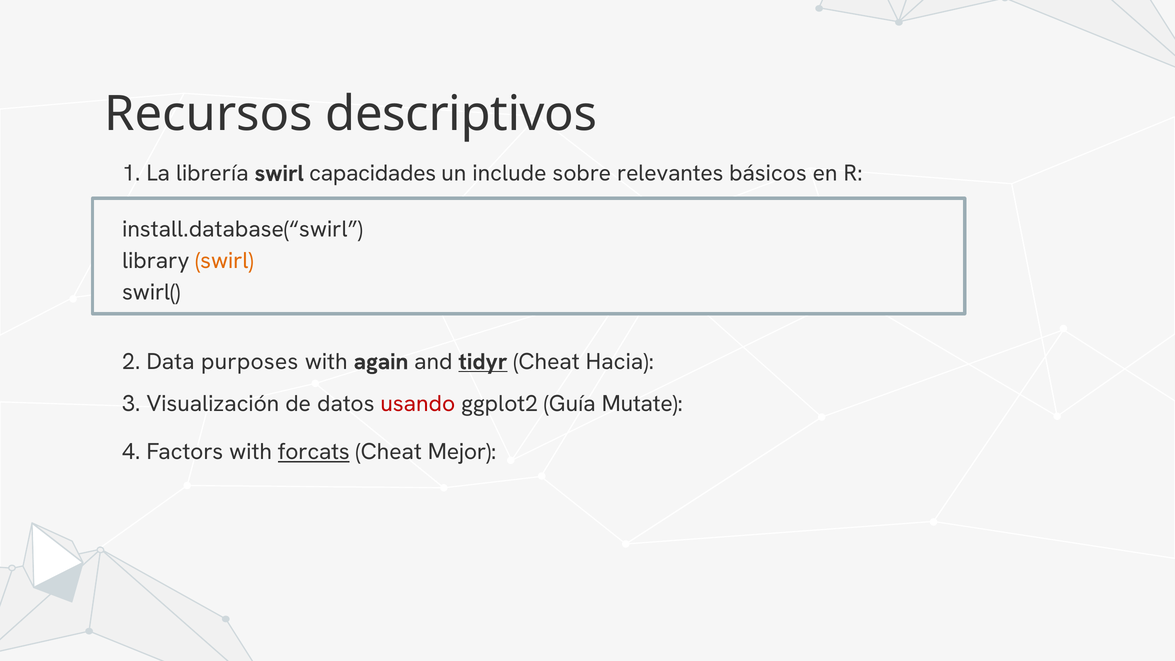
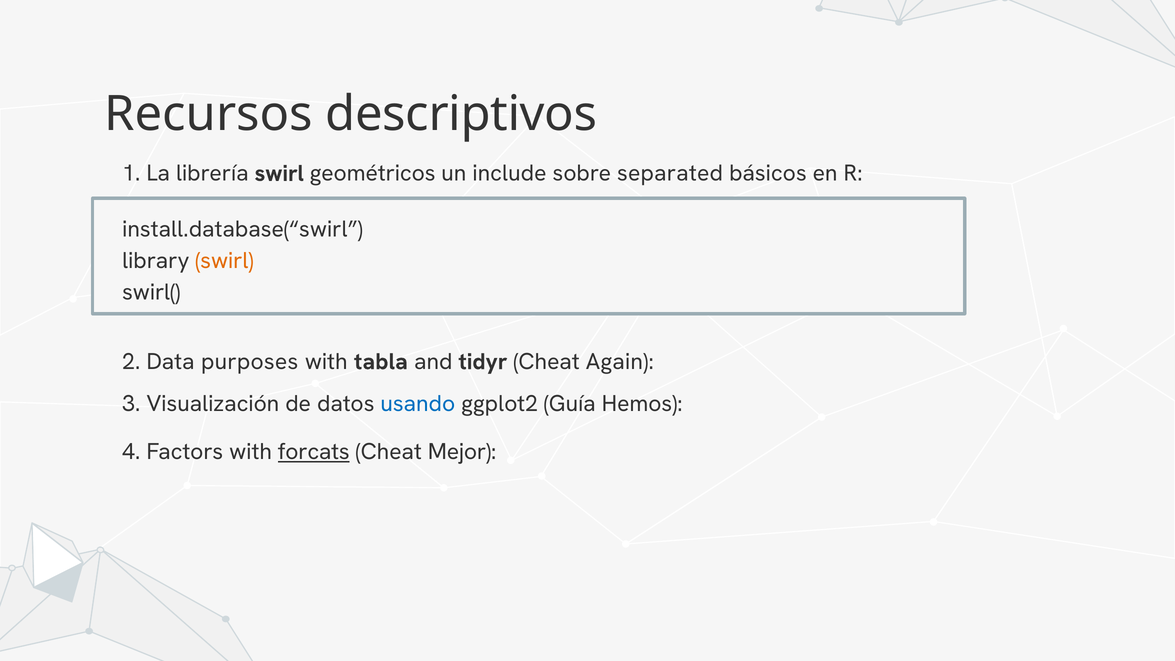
capacidades: capacidades -> geométricos (373, 173)
relevantes: relevantes -> separated (670, 173)
again: again -> tabla (381, 362)
tidyr underline: present -> none (483, 362)
Hacia: Hacia -> Again (620, 362)
usando colour: red -> blue (418, 404)
Mutate: Mutate -> Hemos (642, 404)
